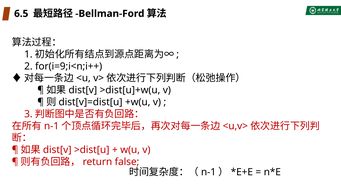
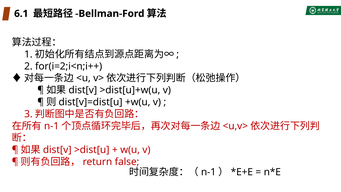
6.5: 6.5 -> 6.1 (21, 14)
for(i=9;i<n;i++: for(i=9;i<n;i++ -> for(i=2;i<n;i++ (69, 66)
